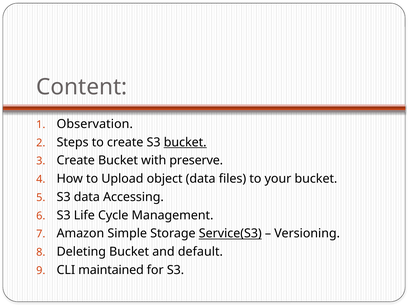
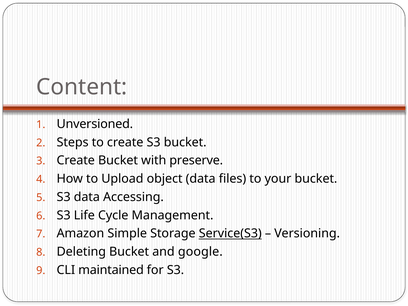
Observation: Observation -> Unversioned (95, 124)
bucket underline: present -> none (185, 142)
default: default -> google (200, 252)
